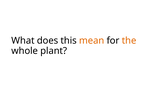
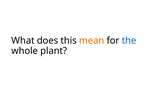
the colour: orange -> blue (129, 40)
